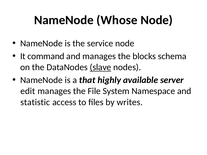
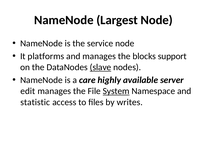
Whose: Whose -> Largest (117, 20)
command: command -> platforms (46, 56)
schema: schema -> support (172, 56)
that: that -> care (87, 80)
System underline: none -> present (116, 91)
